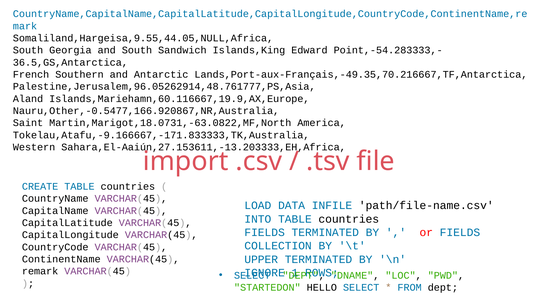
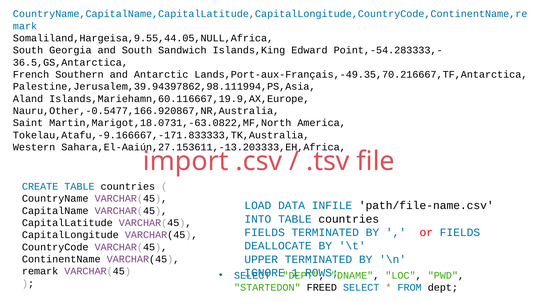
Palestine,Jerusalem,96.05262914,48.761777,PS,Asia: Palestine,Jerusalem,96.05262914,48.761777,PS,Asia -> Palestine,Jerusalem,39.94397862,98.111994,PS,Asia (164, 87)
COLLECTION: COLLECTION -> DEALLOCATE (278, 246)
HELLO: HELLO -> FREED (322, 287)
